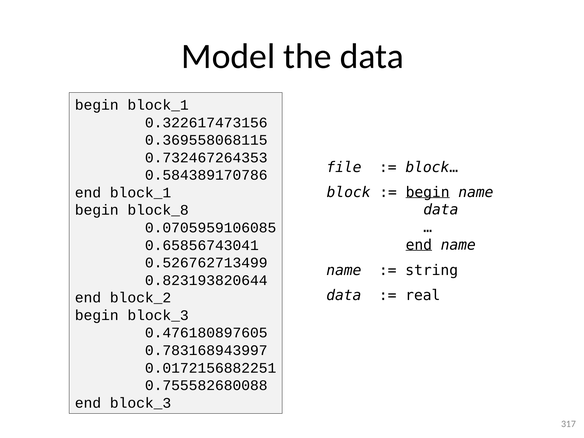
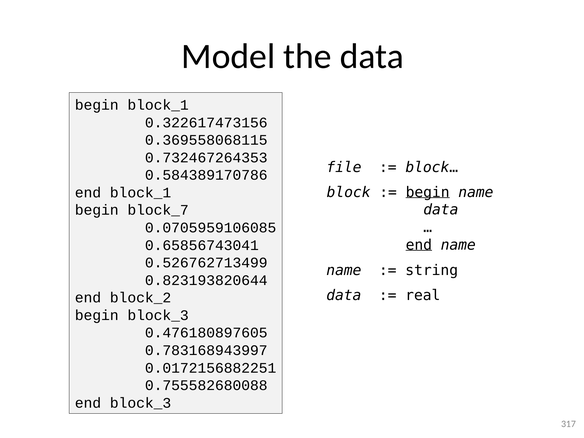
block_8: block_8 -> block_7 (158, 210)
